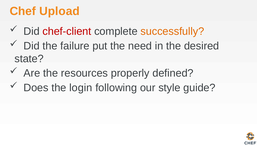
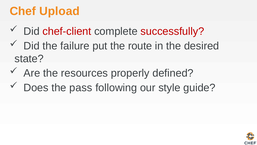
successfully colour: orange -> red (172, 31)
need: need -> route (140, 46)
login: login -> pass (81, 87)
